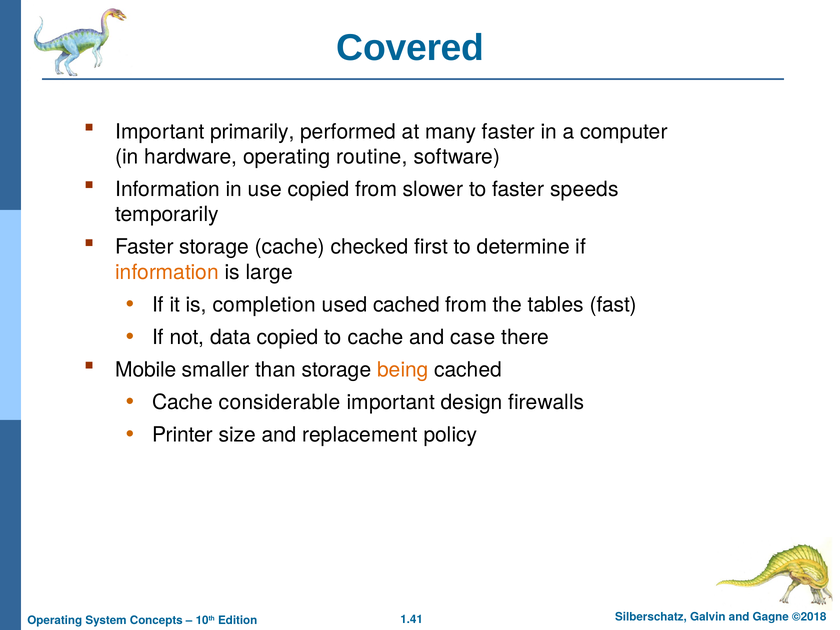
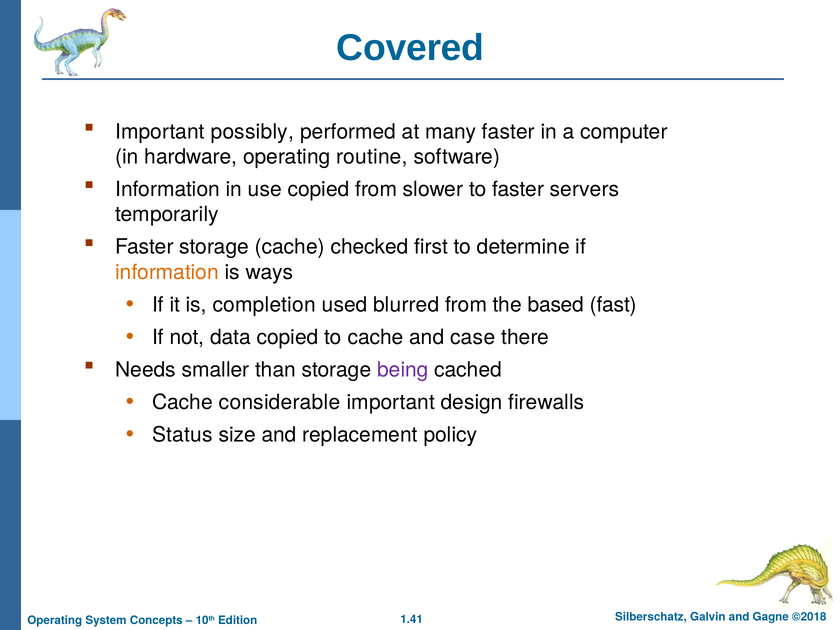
primarily: primarily -> possibly (252, 132)
speeds: speeds -> servers (584, 189)
large: large -> ways (269, 272)
used cached: cached -> blurred (406, 305)
tables: tables -> based (556, 305)
Mobile: Mobile -> Needs (146, 370)
being colour: orange -> purple (403, 370)
Printer: Printer -> Status (182, 435)
